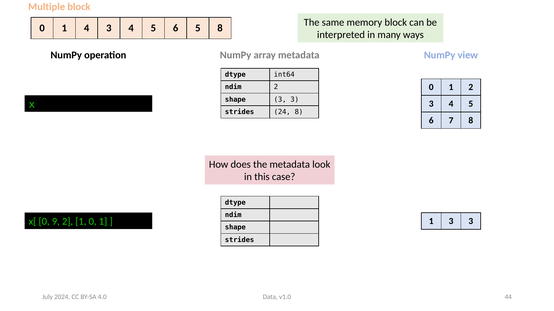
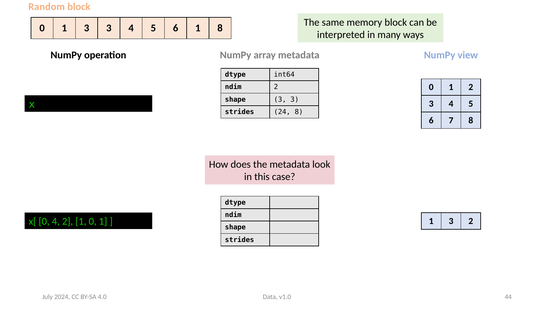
Multiple: Multiple -> Random (47, 7)
0 1 4: 4 -> 3 (87, 28)
6 5: 5 -> 1 (198, 28)
0 9: 9 -> 4 (56, 222)
1 3 3: 3 -> 2 (471, 222)
